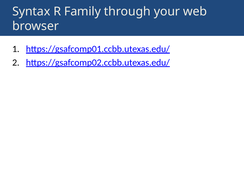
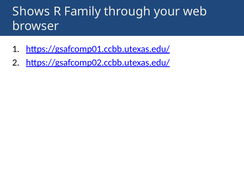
Syntax: Syntax -> Shows (31, 11)
